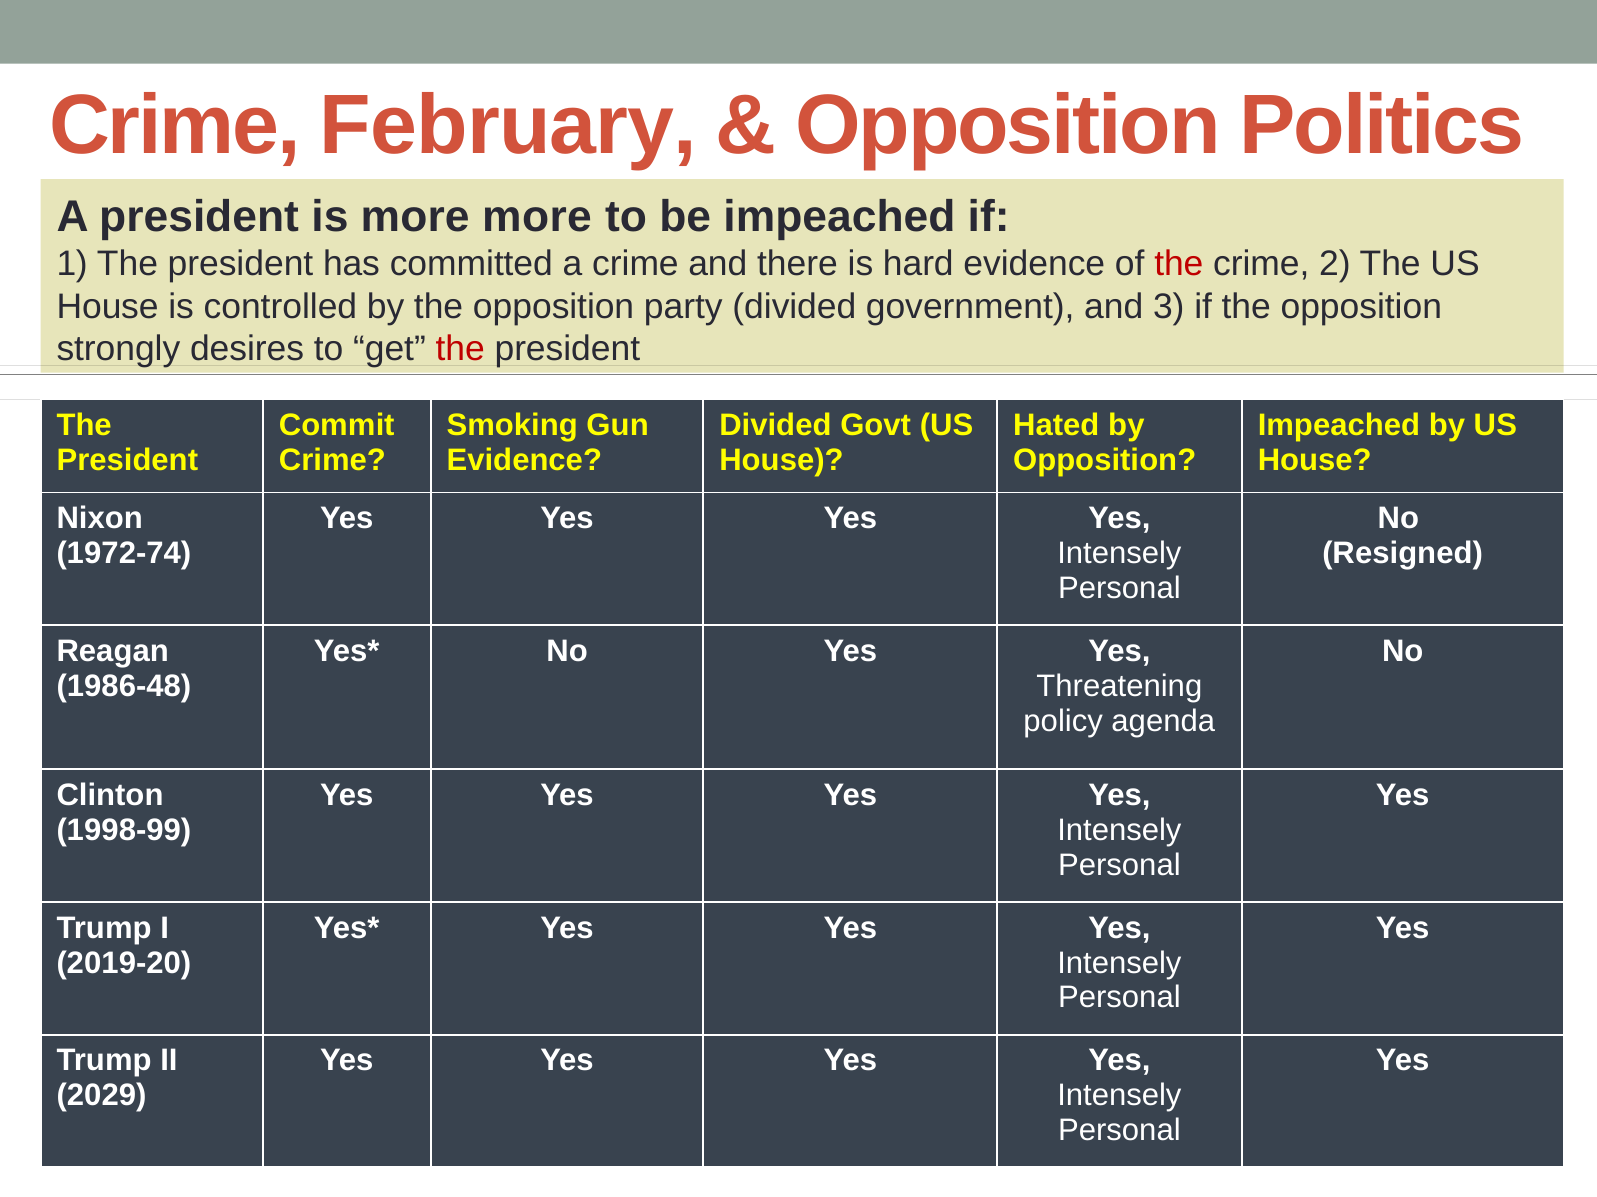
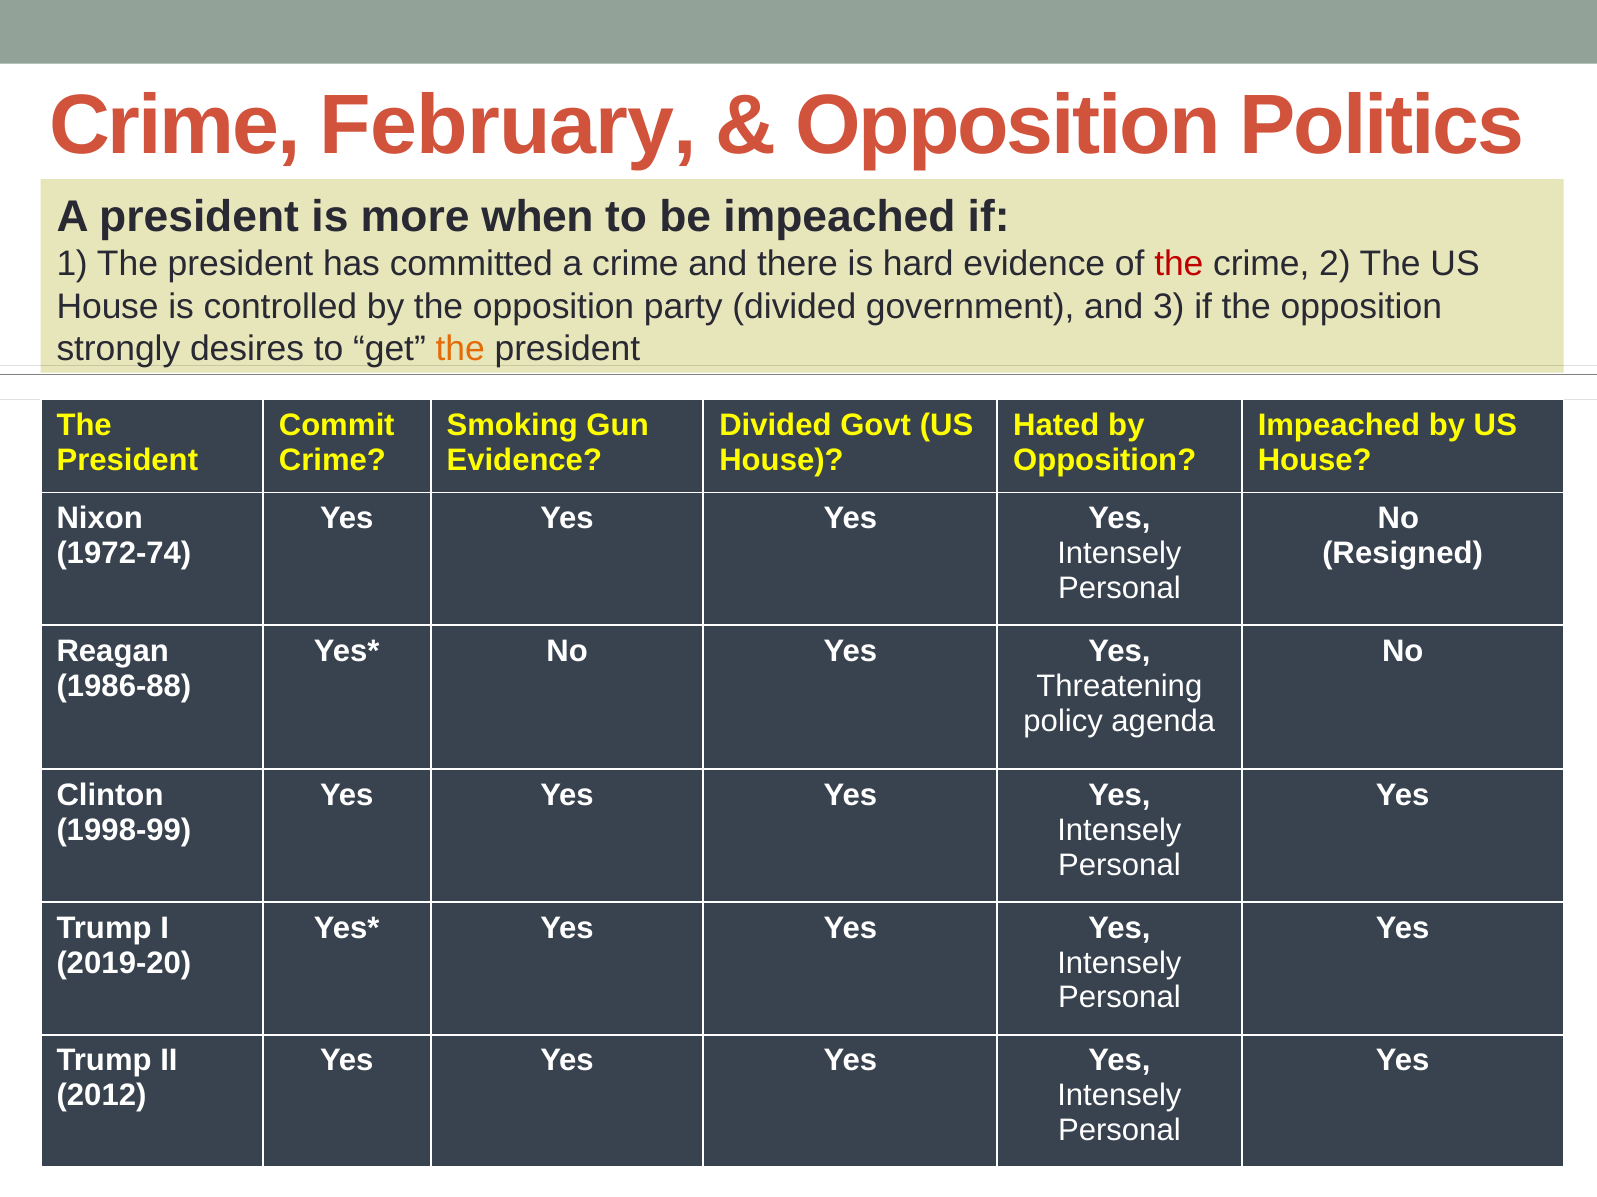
more more: more -> when (537, 217)
the colour: red -> orange (460, 349)
1986-48: 1986-48 -> 1986-88 (124, 686)
2029: 2029 -> 2012 (102, 1096)
